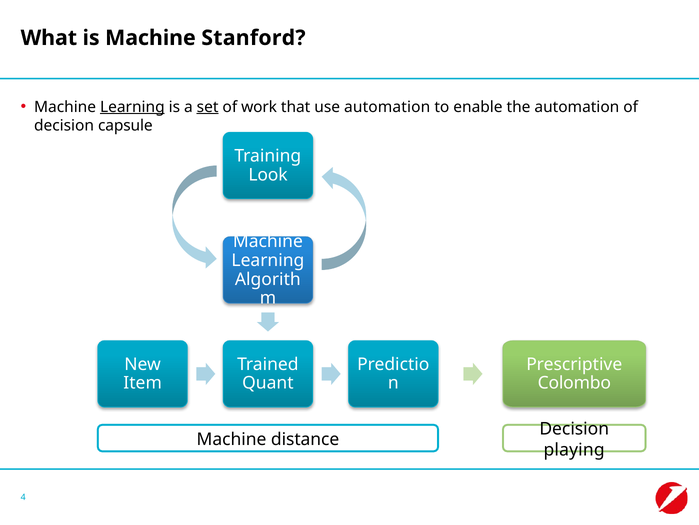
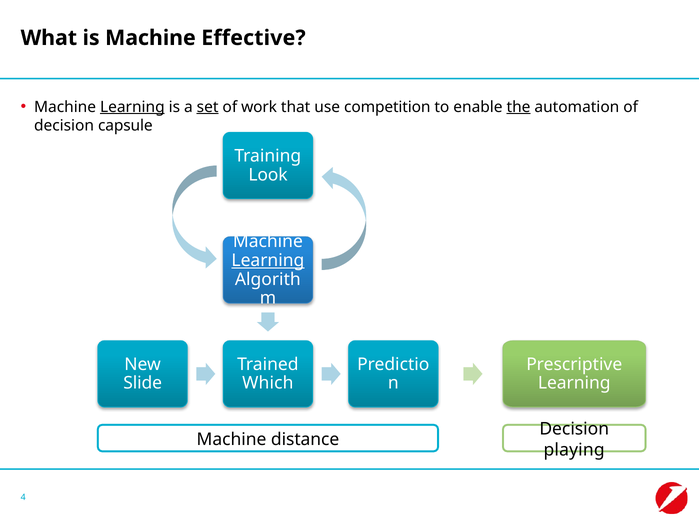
Stanford: Stanford -> Effective (253, 38)
use automation: automation -> competition (387, 107)
the underline: none -> present (519, 107)
Learning underline: none -> present (268, 260)
Item: Item -> Slide (143, 383)
Quant: Quant -> Which (268, 383)
Colombo: Colombo -> Learning (574, 383)
